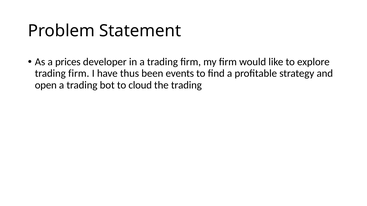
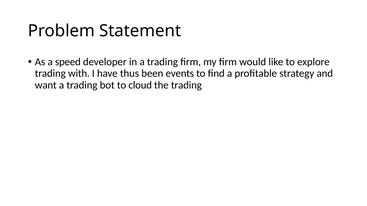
prices: prices -> speed (68, 62)
firm: firm -> with (79, 74)
open: open -> want (46, 85)
